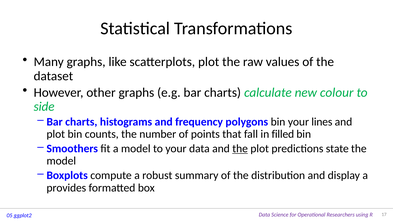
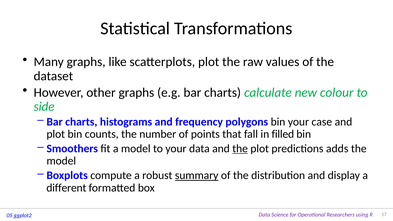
lines: lines -> case (322, 122)
state: state -> adds (337, 149)
summary underline: none -> present (197, 175)
provides: provides -> different (66, 188)
